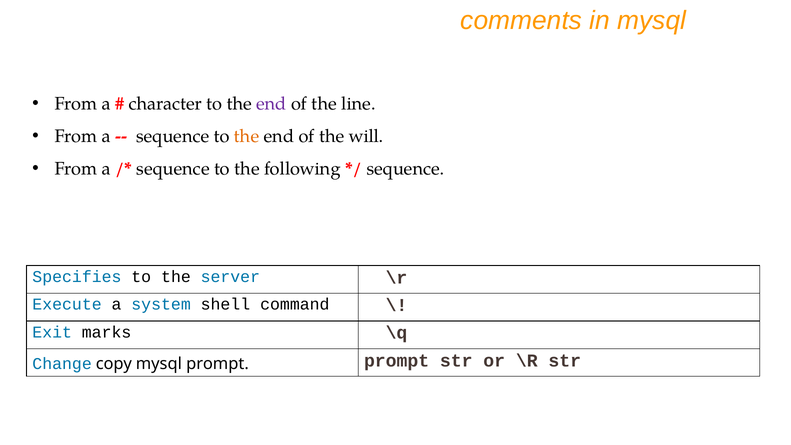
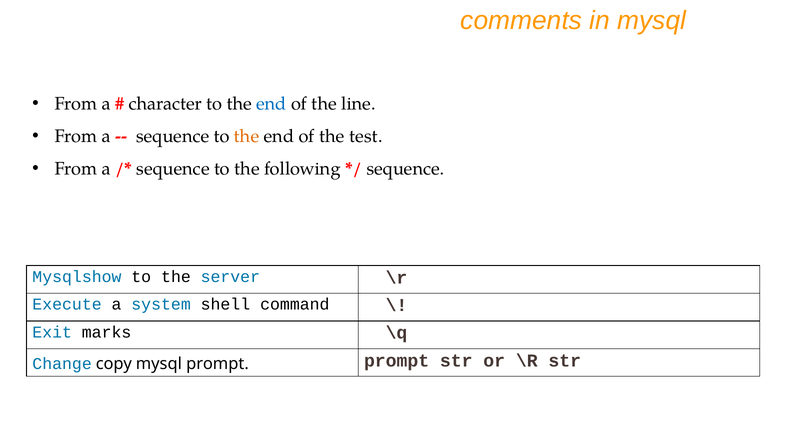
end colour: purple -> blue (271, 104)
will: will -> test (366, 136)
Specifies: Specifies -> Mysqlshow (77, 277)
